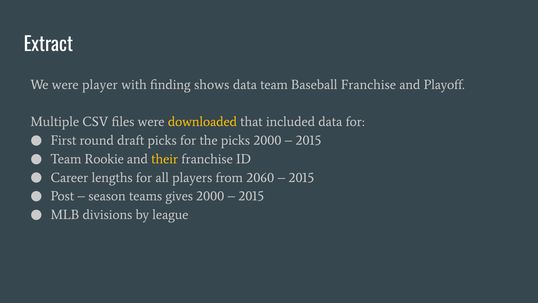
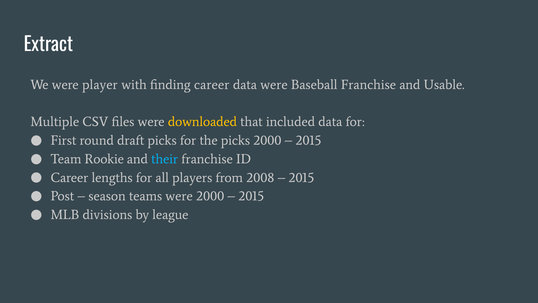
finding shows: shows -> career (212, 85)
data team: team -> were (274, 85)
Playoff: Playoff -> Usable (444, 85)
their colour: yellow -> light blue (165, 159)
2060: 2060 -> 2008 (260, 177)
teams gives: gives -> were (179, 196)
